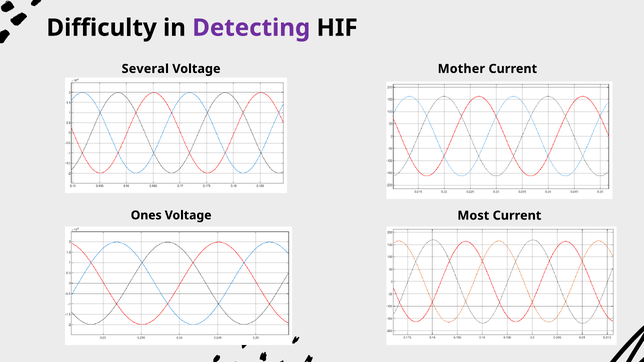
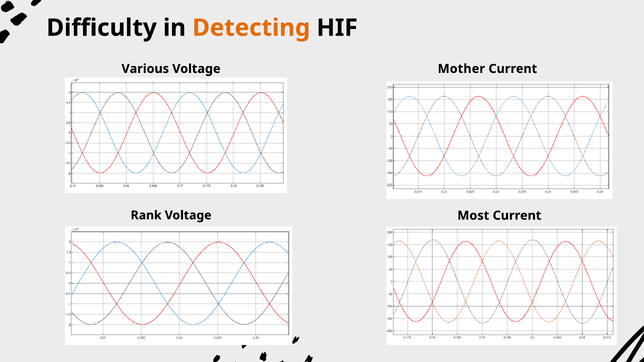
Detecting colour: purple -> orange (251, 28)
Several: Several -> Various (145, 69)
Ones: Ones -> Rank (146, 215)
